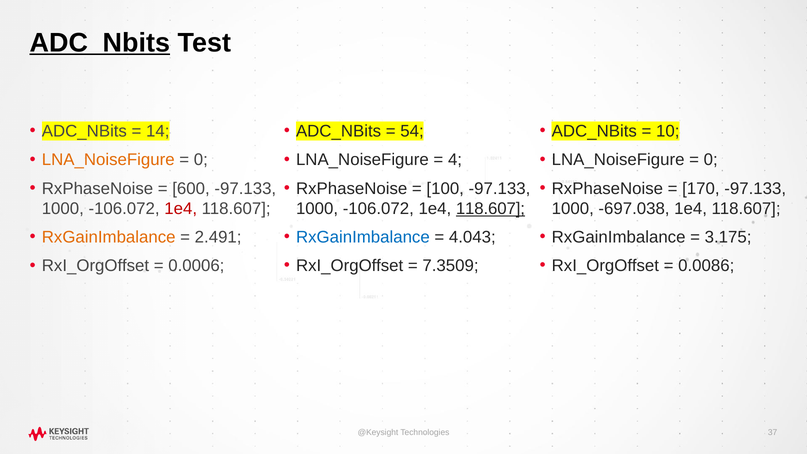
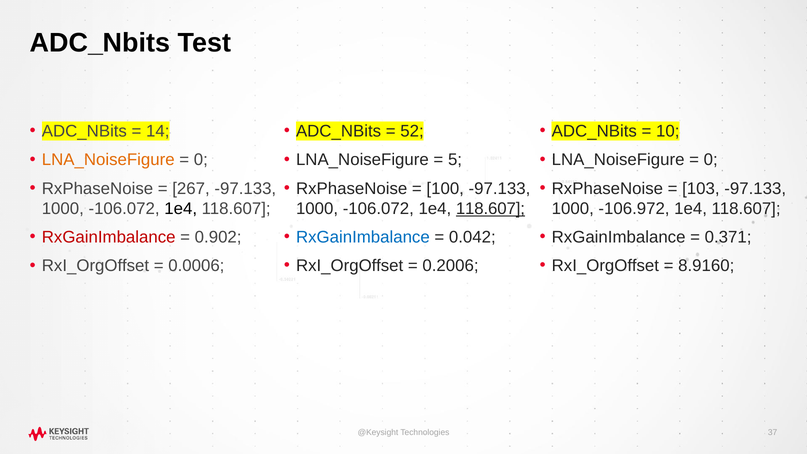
ADC_Nbits underline: present -> none (100, 43)
54: 54 -> 52 (412, 131)
4: 4 -> 5 (455, 160)
600: 600 -> 267 (191, 189)
170: 170 -> 103 (701, 188)
-697.038: -697.038 -> -106.972 (634, 209)
1e4 colour: red -> black (181, 209)
4.043: 4.043 -> 0.042 (472, 237)
3.175: 3.175 -> 0.371 (728, 237)
RxGainImbalance colour: orange -> red (109, 237)
2.491: 2.491 -> 0.902 (218, 237)
7.3509: 7.3509 -> 0.2006 (451, 266)
0.0086: 0.0086 -> 8.9160 (706, 266)
